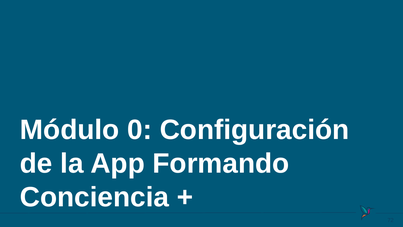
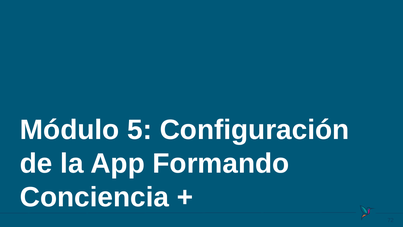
0: 0 -> 5 (140, 130)
